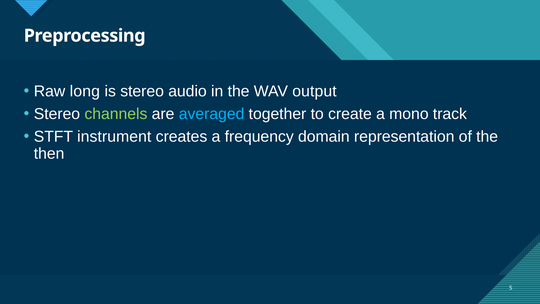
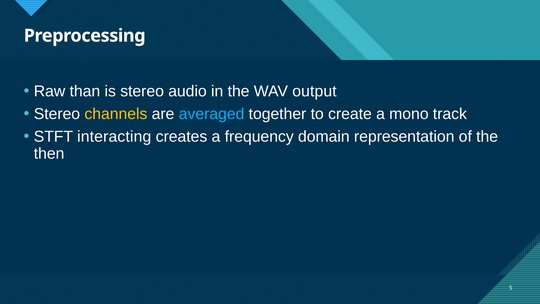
long: long -> than (85, 91)
channels colour: light green -> yellow (116, 114)
instrument: instrument -> interacting (114, 137)
